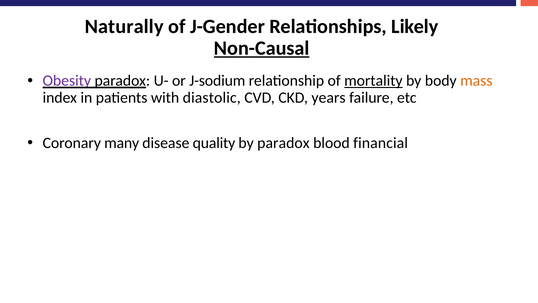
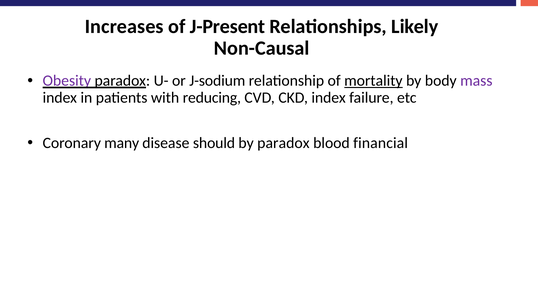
Naturally: Naturally -> Increases (124, 26)
J-Gender: J-Gender -> J-Present (228, 26)
Non-Causal underline: present -> none (262, 48)
mass colour: orange -> purple (476, 81)
diastolic: diastolic -> reducing (212, 98)
CKD years: years -> index (329, 98)
quality: quality -> should (214, 143)
